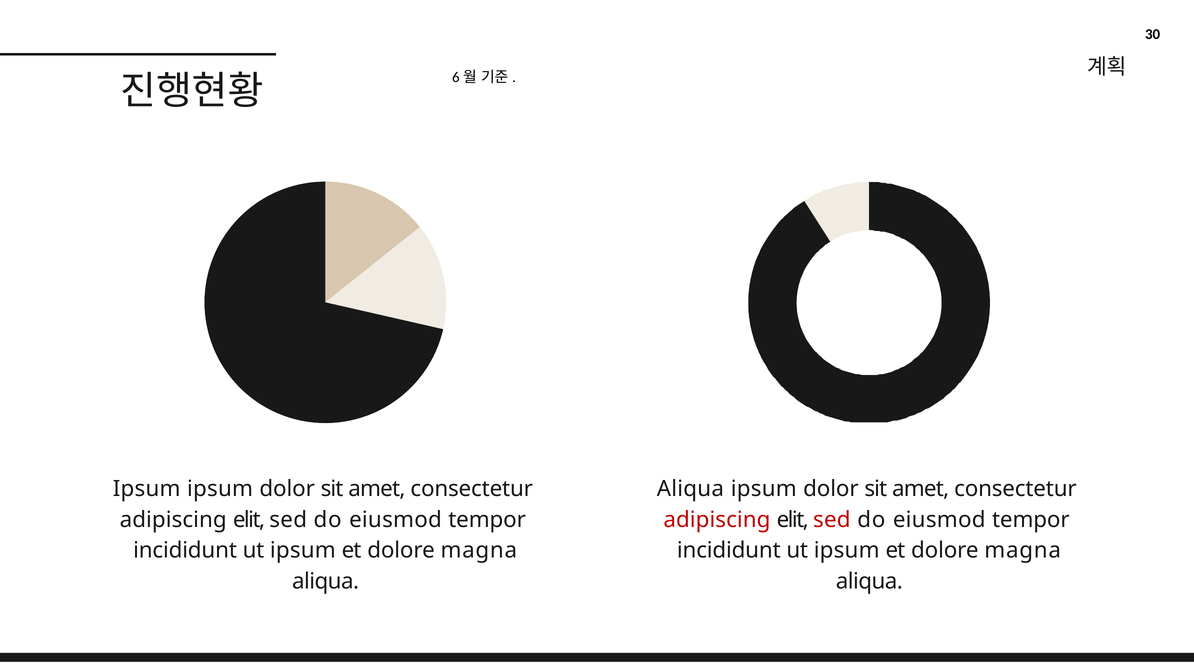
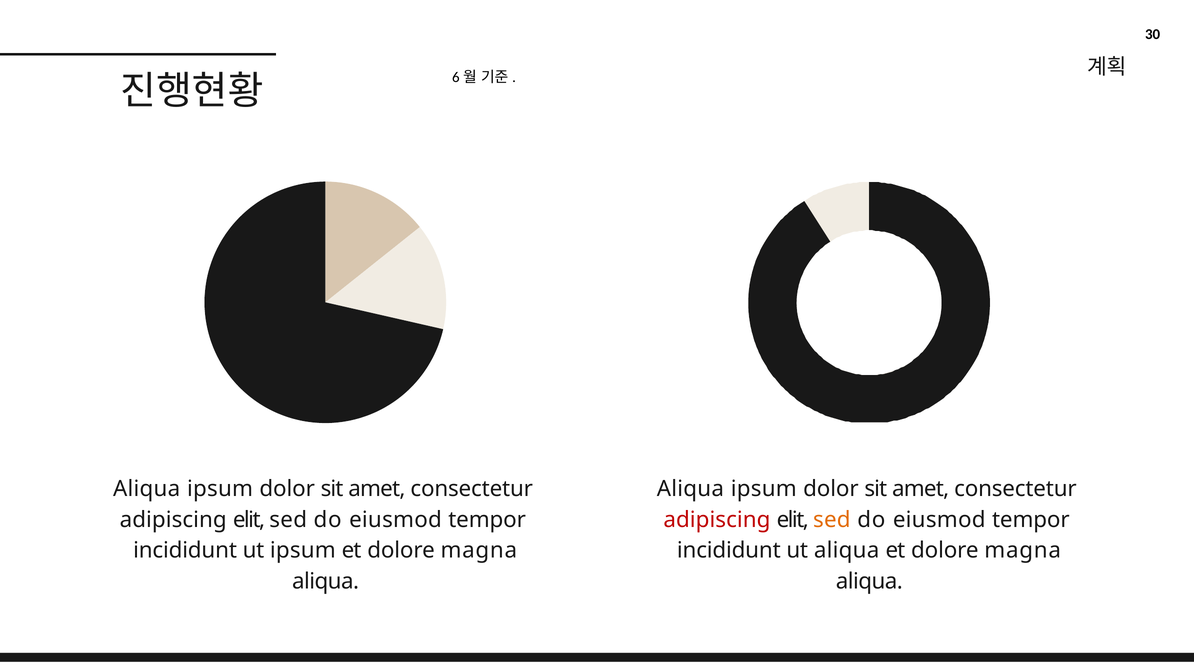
Ipsum: Ipsum -> Aliqua (147, 489)
sed colour: red -> orange (832, 520)
ipsum: ipsum -> aliqua (847, 551)
